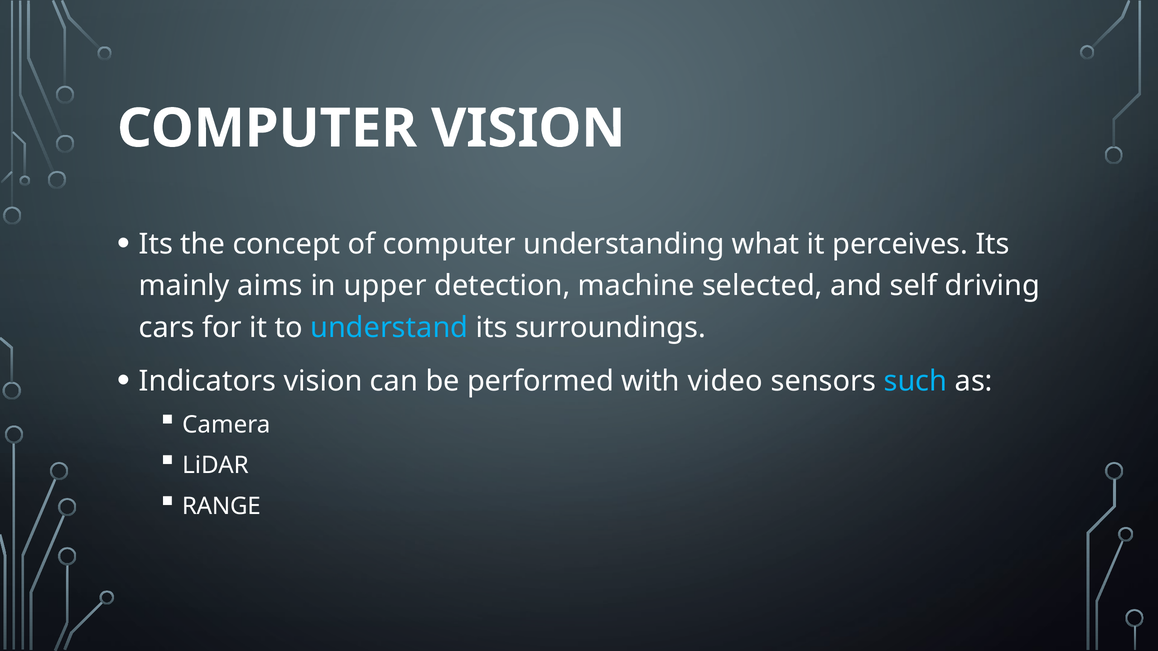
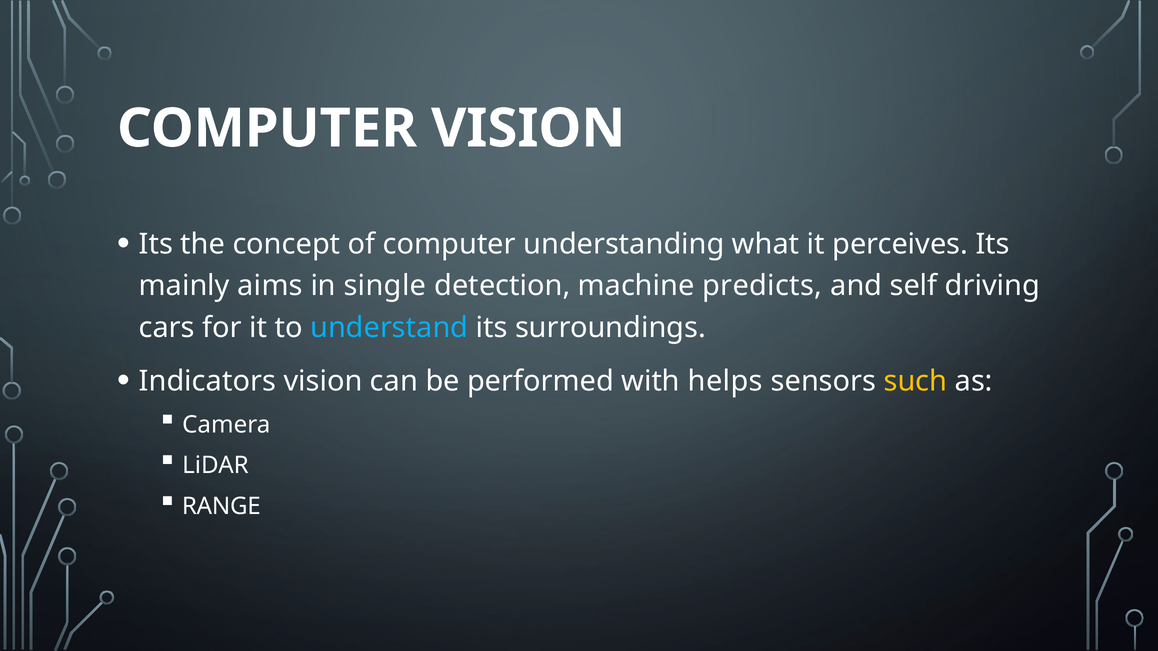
upper: upper -> single (385, 286)
selected: selected -> predicts (762, 286)
video: video -> helps (725, 381)
such colour: light blue -> yellow (915, 381)
